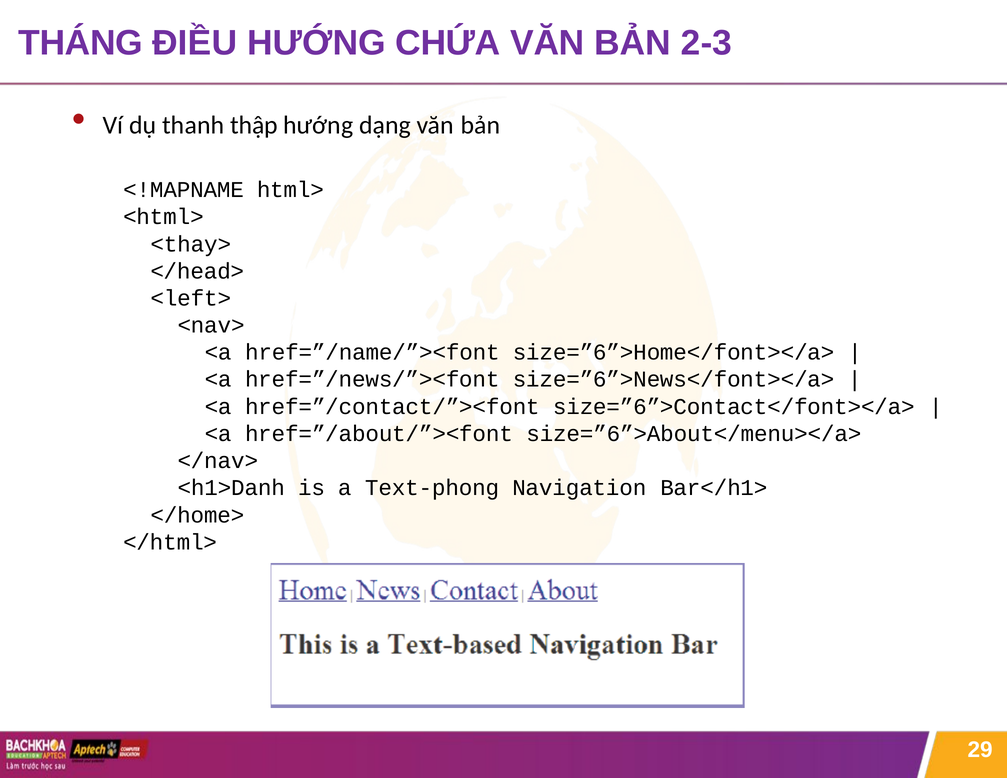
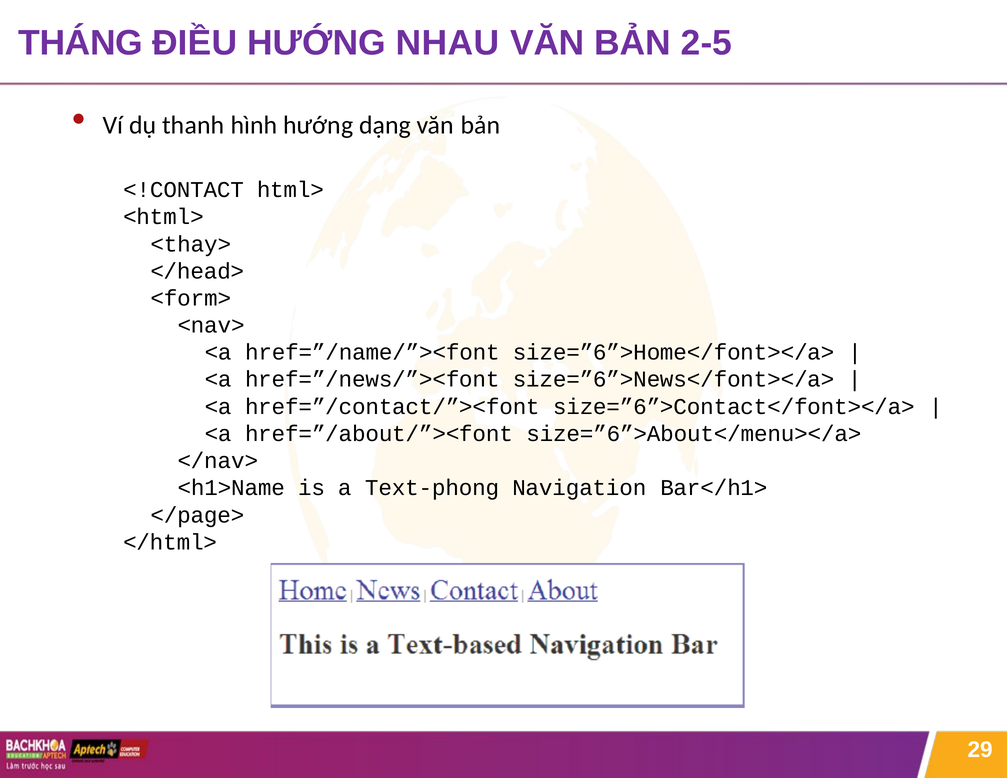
CHỨA: CHỨA -> NHAU (448, 43)
2-3: 2-3 -> 2-5 (706, 43)
thập: thập -> hình (254, 125)
<!MAPNAME: <!MAPNAME -> <!CONTACT (184, 190)
<left>: <left> -> <form> (191, 298)
<h1>Danh: <h1>Danh -> <h1>Name (231, 488)
</home>: </home> -> </page> (197, 515)
